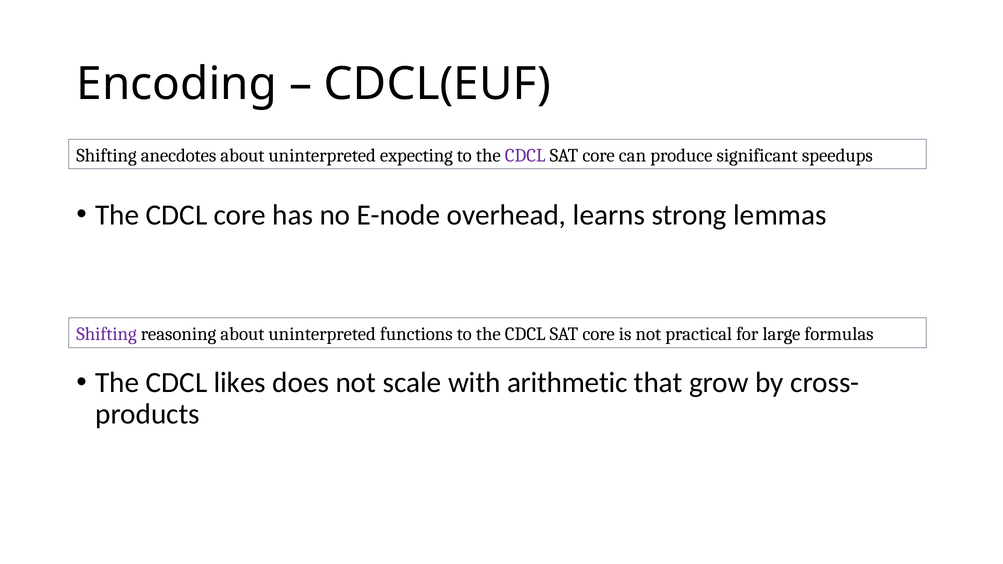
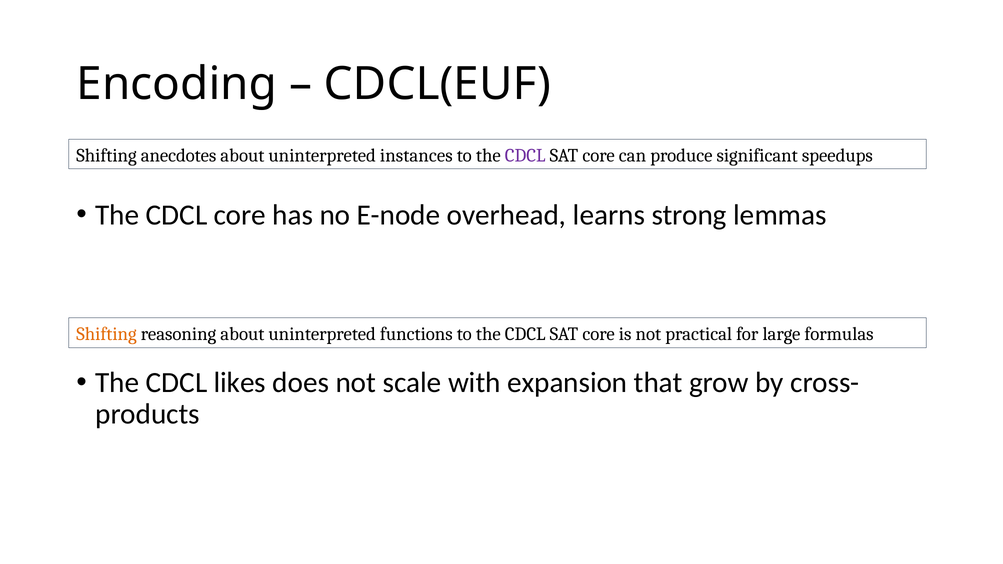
expecting: expecting -> instances (416, 155)
Shifting colour: purple -> orange (107, 334)
arithmetic: arithmetic -> expansion (567, 383)
